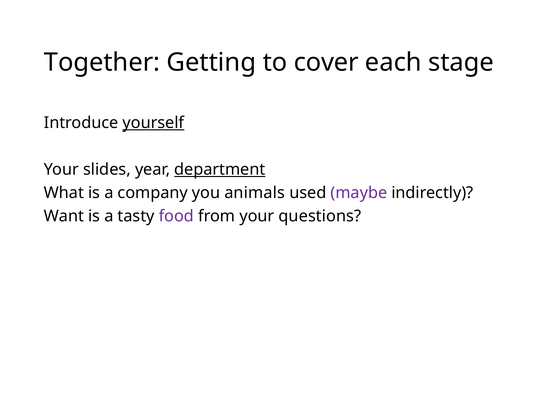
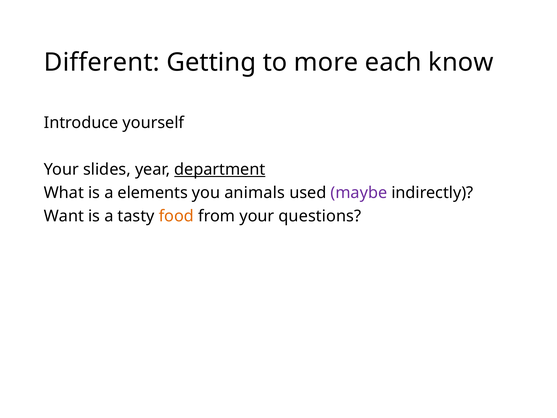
Together: Together -> Different (102, 62)
cover: cover -> more (326, 62)
stage: stage -> know (461, 62)
yourself underline: present -> none (153, 123)
company: company -> elements (153, 193)
food colour: purple -> orange (176, 216)
